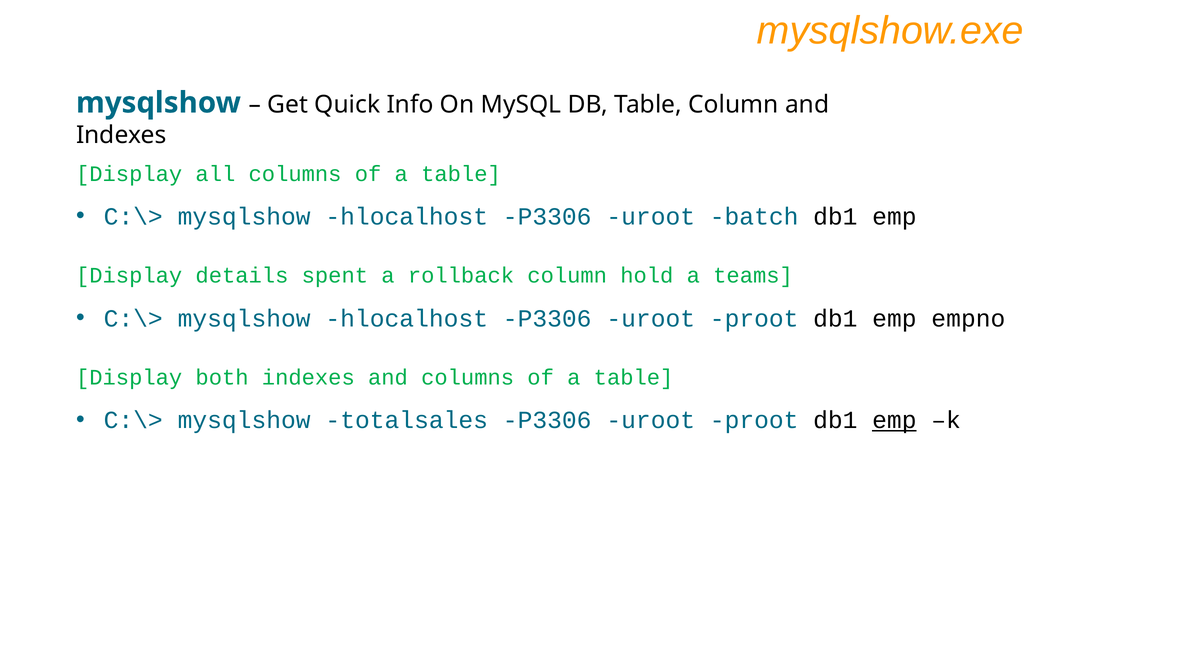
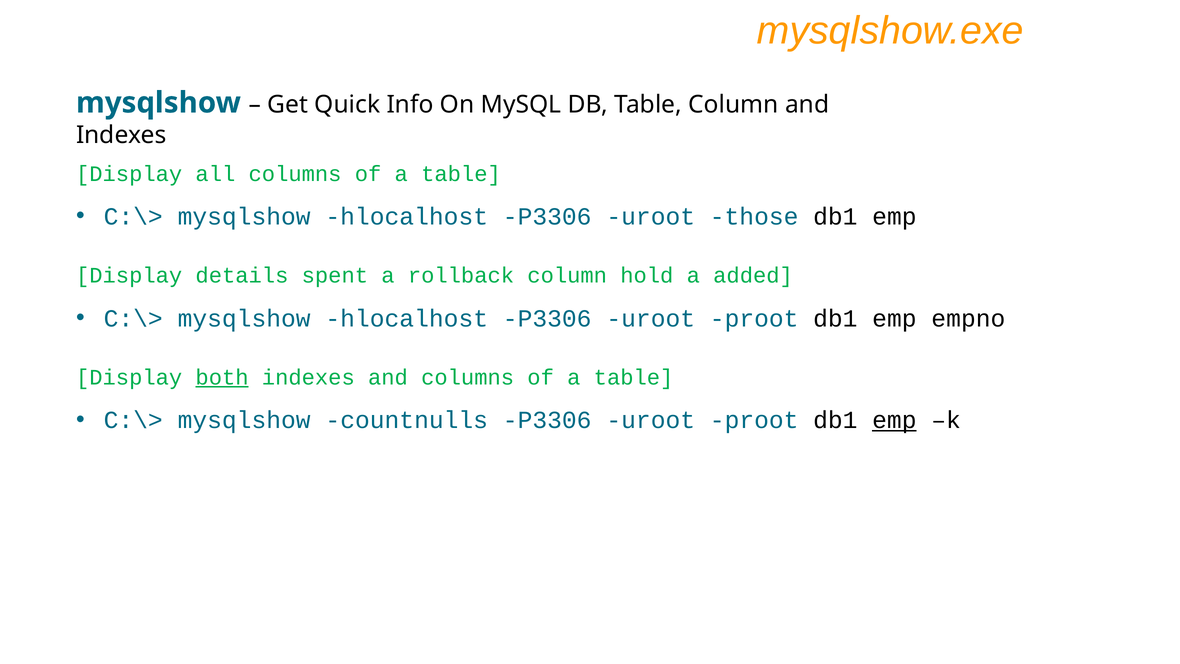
batch: batch -> those (754, 217)
teams: teams -> added (753, 275)
both underline: none -> present (222, 377)
totalsales: totalsales -> countnulls (407, 420)
